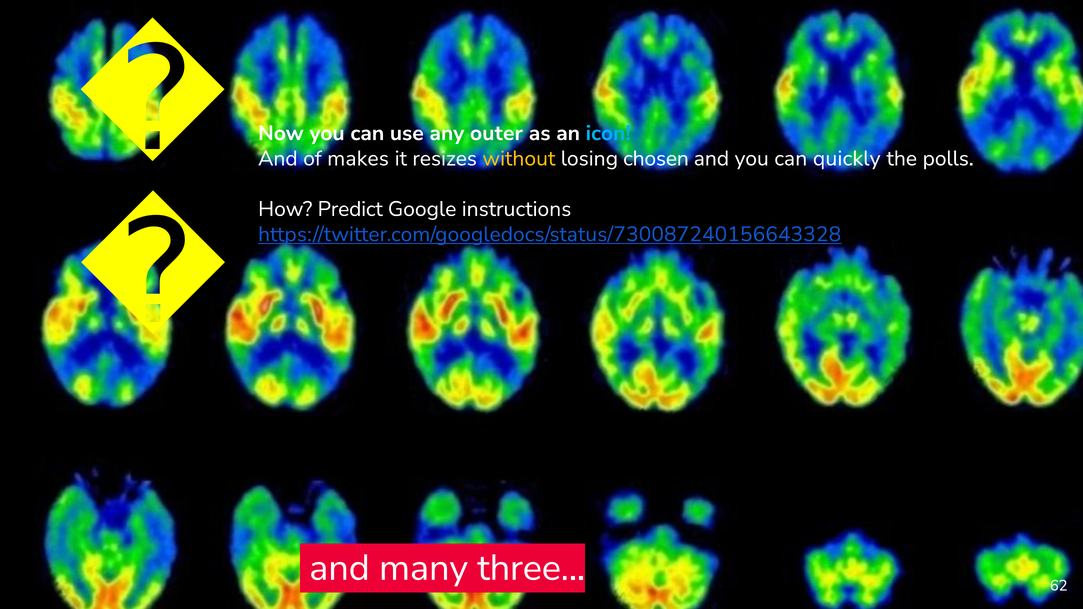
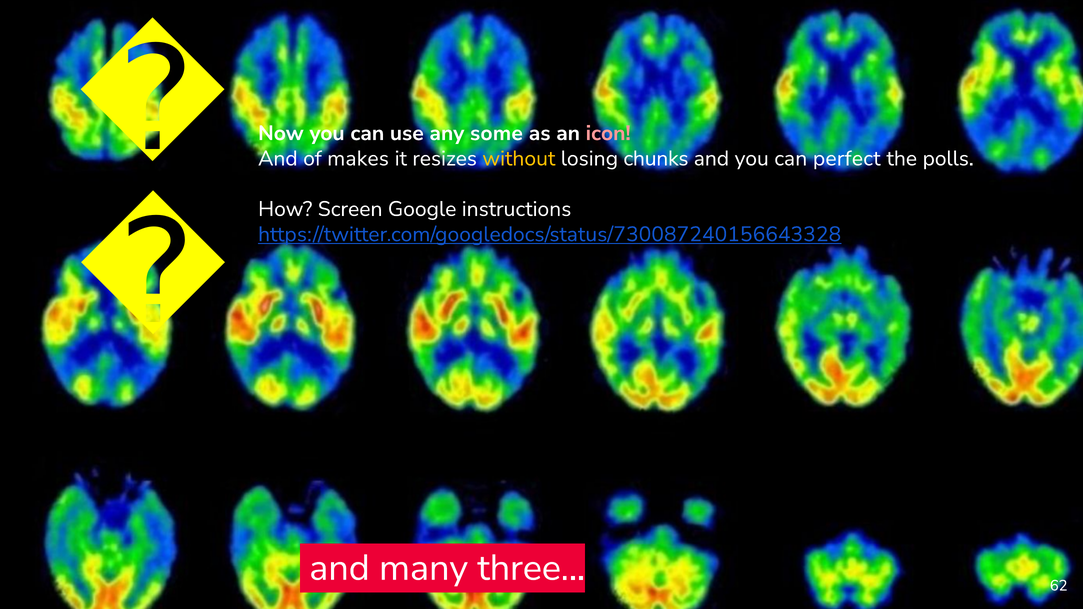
outer: outer -> some (496, 133)
icon colour: light blue -> pink (608, 133)
chosen: chosen -> chunks (656, 158)
quickly: quickly -> perfect (847, 158)
Predict: Predict -> Screen (350, 209)
